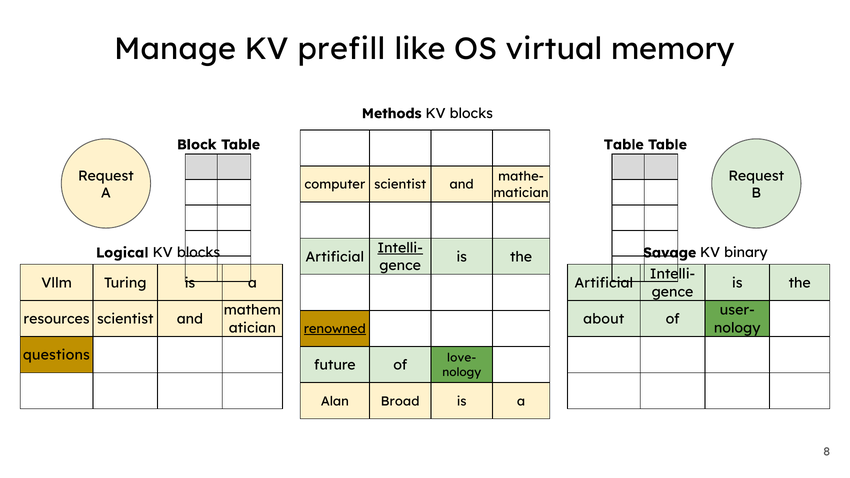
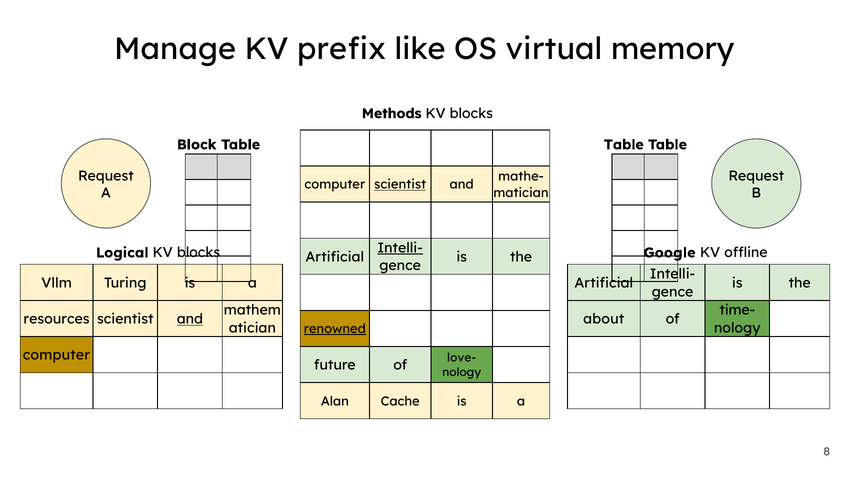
prefill: prefill -> prefix (342, 49)
scientist underline: none -> present (400, 185)
Savage: Savage -> Google (669, 253)
binary: binary -> offline (746, 253)
user-: user- -> time- (737, 310)
and underline: none -> present (190, 319)
questions: questions -> computer (56, 355)
Broad: Broad -> Cache (400, 401)
